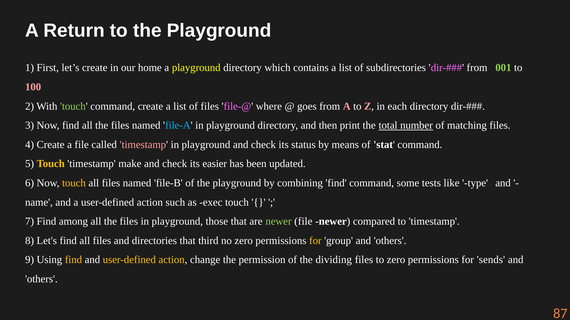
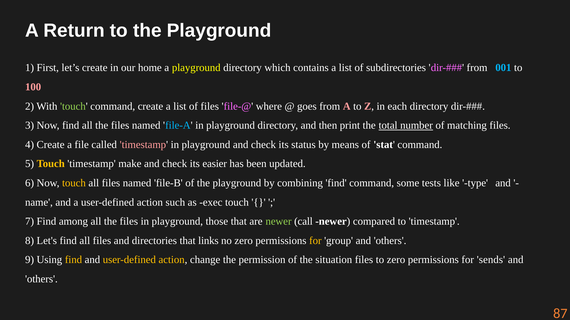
001 colour: light green -> light blue (503, 68)
newer file: file -> call (303, 222)
third: third -> links (208, 241)
dividing: dividing -> situation (334, 260)
